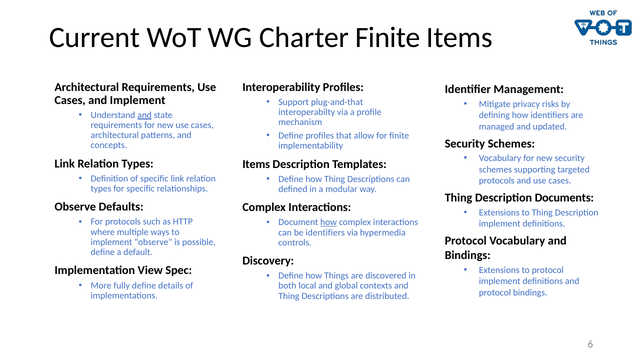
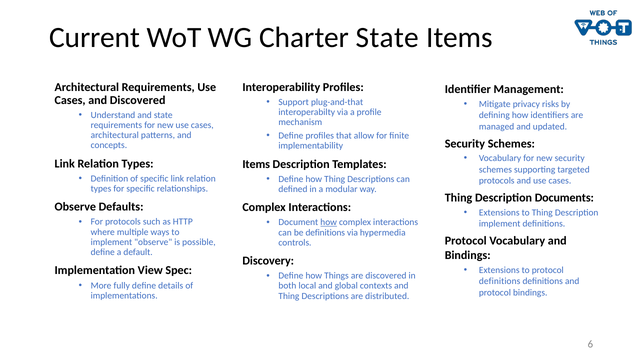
Charter Finite: Finite -> State (387, 37)
and Implement: Implement -> Discovered (138, 100)
and underline: present -> none (145, 115)
be identifiers: identifiers -> definitions (325, 233)
implement: implement -> definitions (500, 281)
